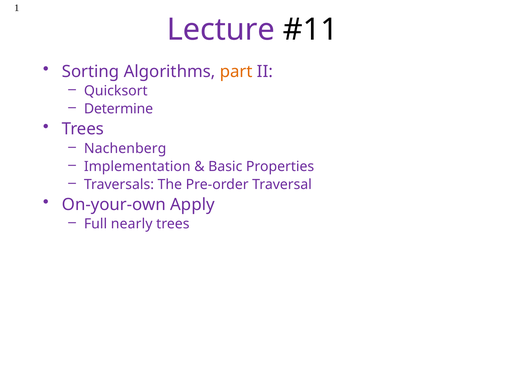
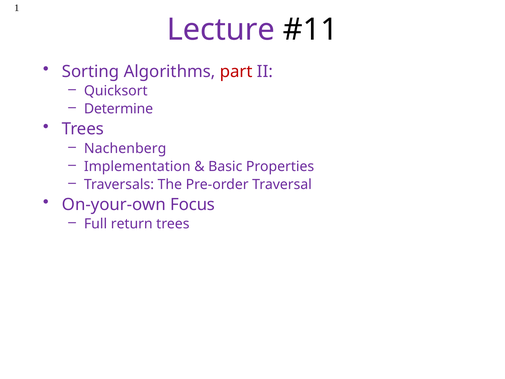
part colour: orange -> red (236, 71)
Apply: Apply -> Focus (193, 204)
nearly: nearly -> return (132, 224)
